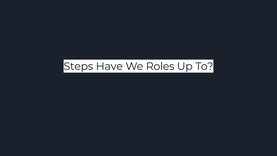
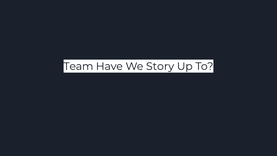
Steps: Steps -> Team (78, 66)
Roles: Roles -> Story (160, 66)
